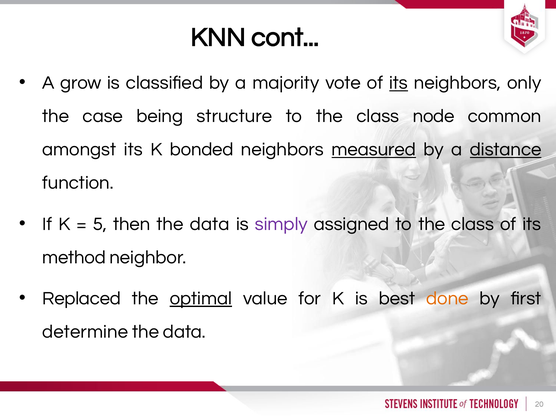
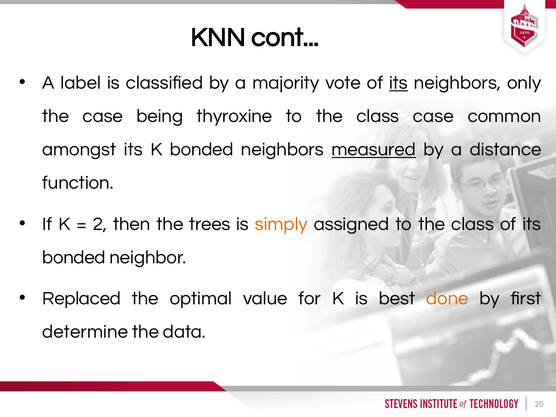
grow: grow -> label (81, 83)
structure: structure -> thyroxine (234, 116)
class node: node -> case (433, 116)
distance underline: present -> none (506, 149)
5: 5 -> 2 (100, 224)
then the data: data -> trees (210, 224)
simply colour: purple -> orange (281, 224)
method: method -> bonded (74, 257)
optimal underline: present -> none (201, 298)
